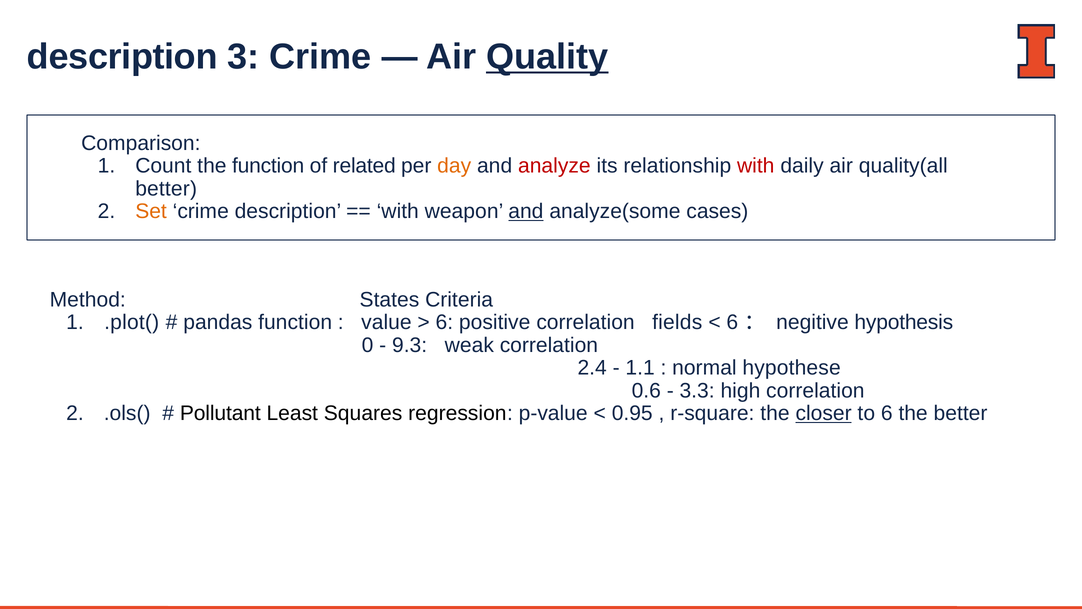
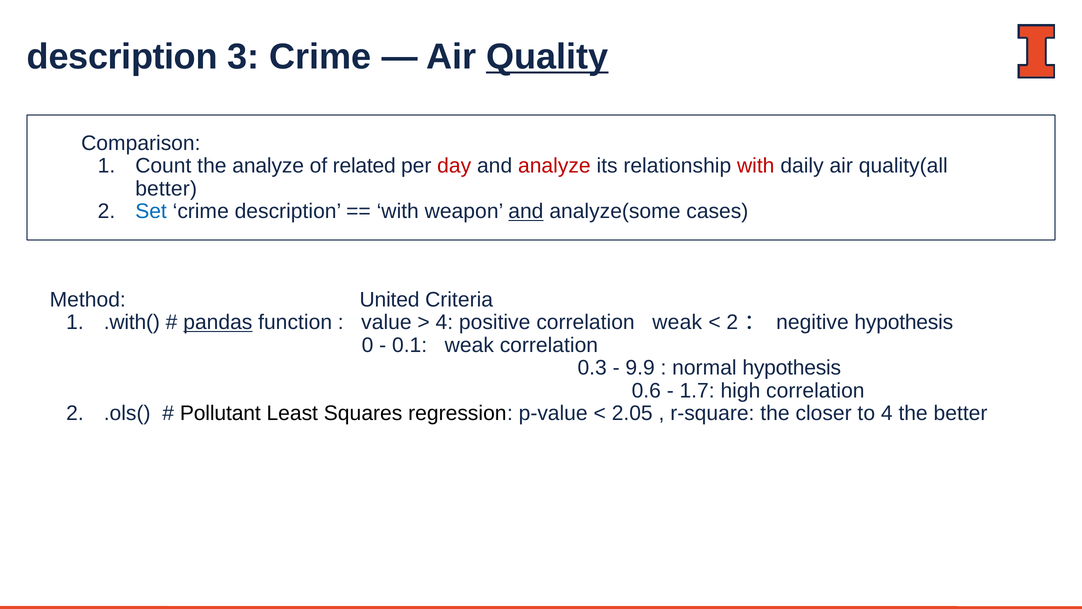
the function: function -> analyze (268, 166)
day colour: orange -> red (454, 166)
Set colour: orange -> blue (151, 211)
States: States -> United (390, 300)
.plot(: .plot( -> .with( (132, 322)
pandas underline: none -> present (218, 322)
6: 6 -> 4 (444, 322)
correlation fields: fields -> weak (677, 322)
6: 6 -> 2 (732, 322)
9.3: 9.3 -> 0.1 (410, 345)
2.4: 2.4 -> 0.3 (592, 368)
1.1: 1.1 -> 9.9 (640, 368)
normal hypothese: hypothese -> hypothesis (792, 368)
3.3: 3.3 -> 1.7 (697, 390)
0.95: 0.95 -> 2.05 (632, 413)
closer underline: present -> none (824, 413)
to 6: 6 -> 4 (887, 413)
